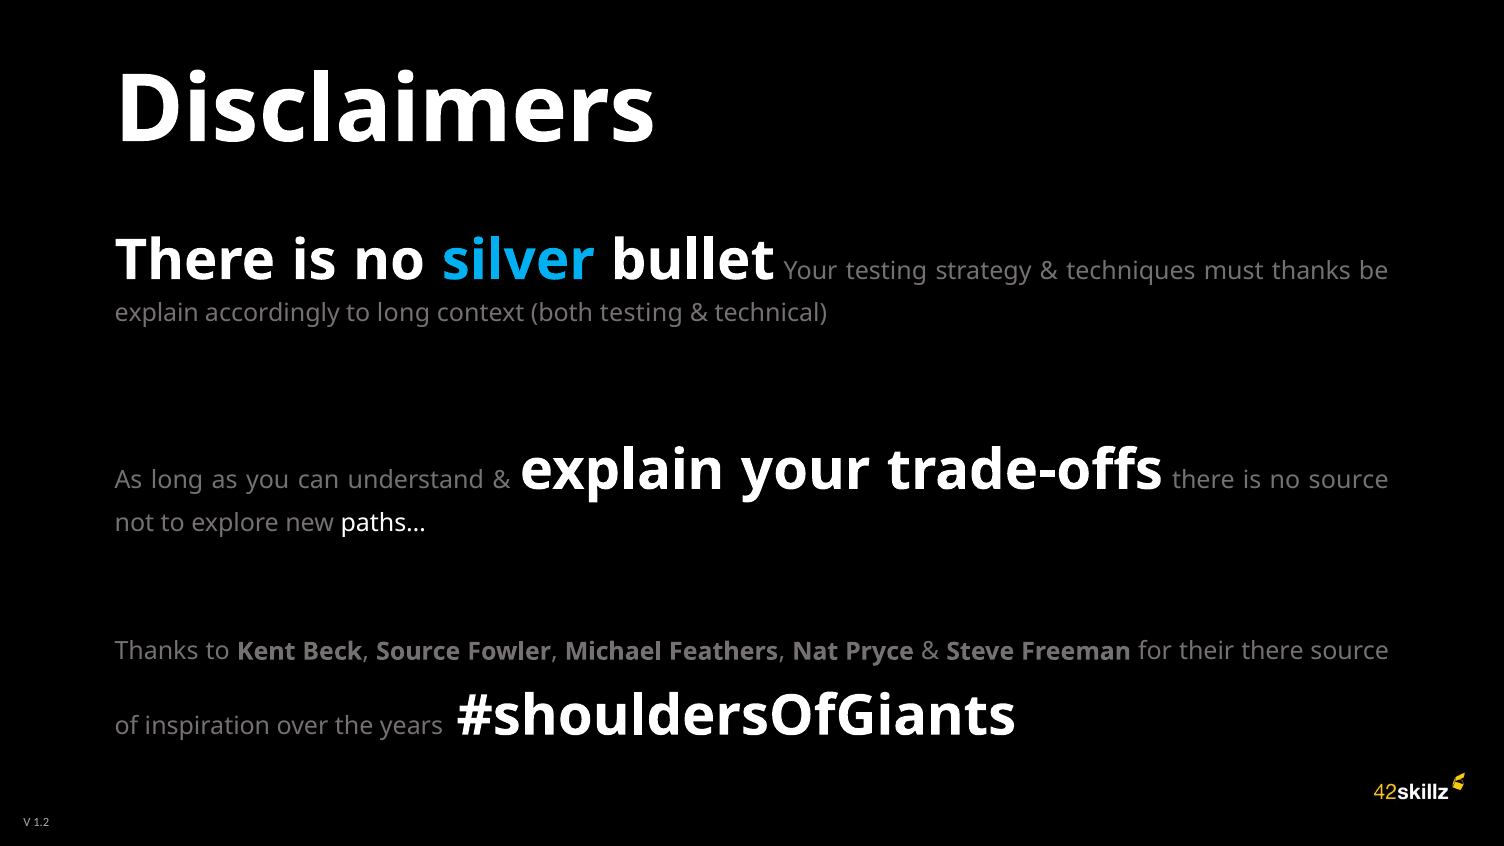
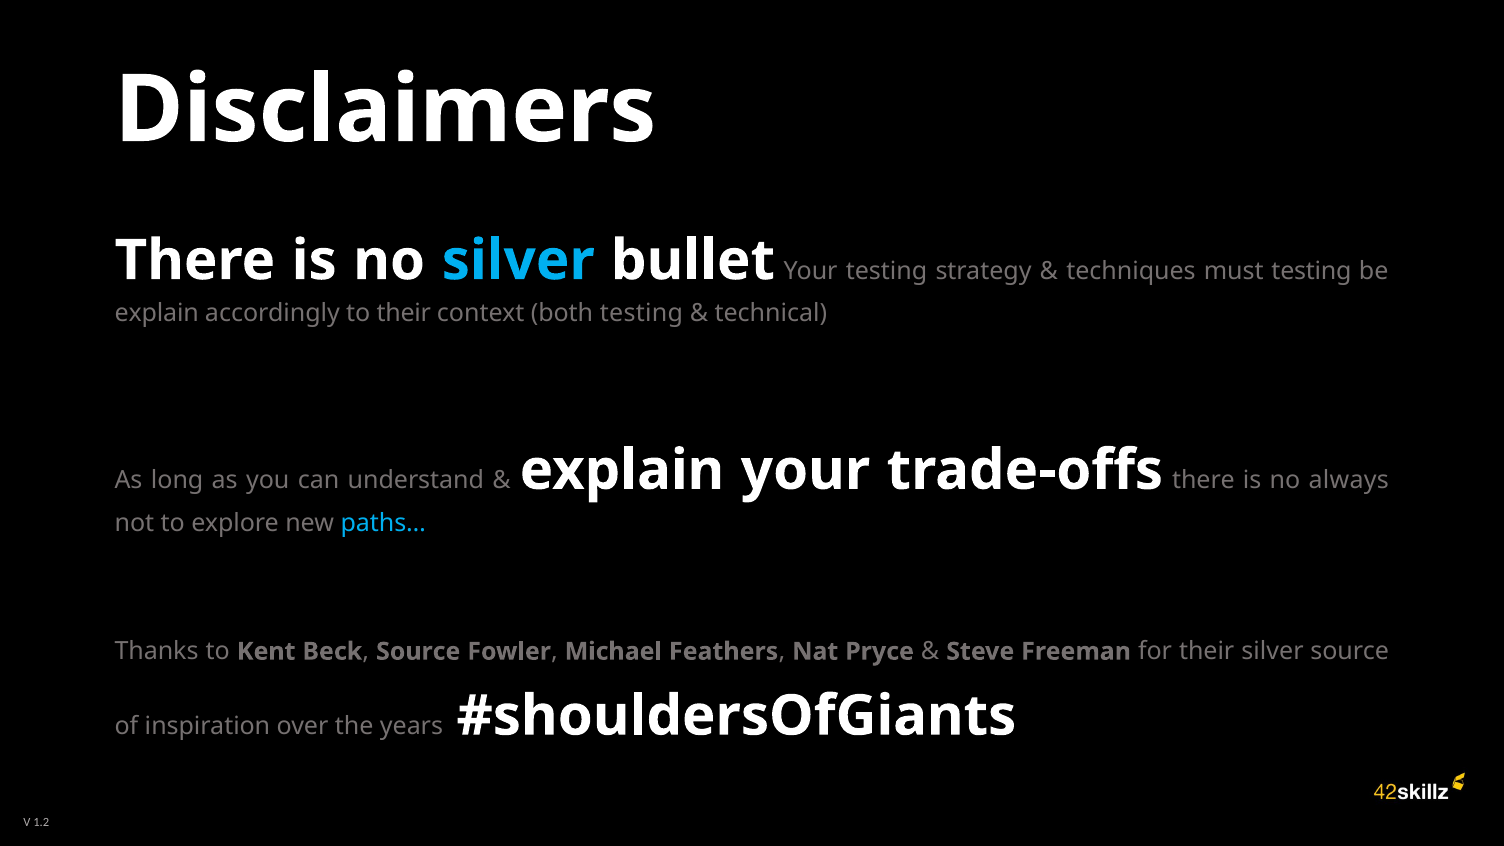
must thanks: thanks -> testing (1311, 271)
to long: long -> their (404, 313)
no source: source -> always (1349, 481)
paths… colour: white -> light blue (383, 523)
their there: there -> silver (1272, 651)
